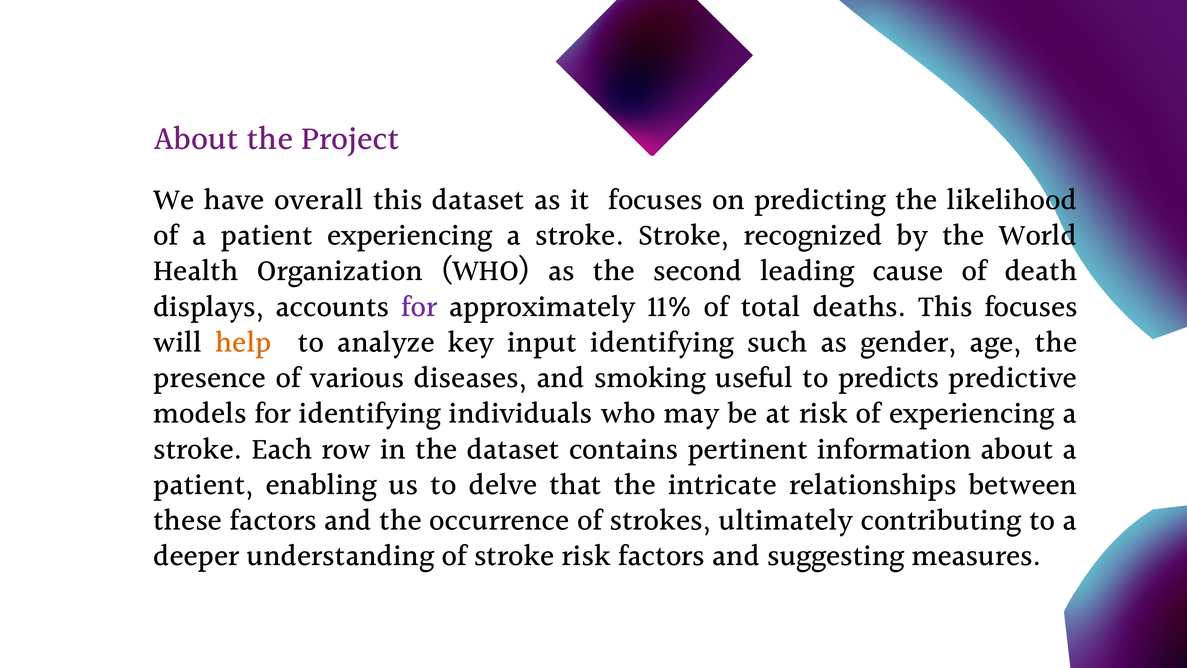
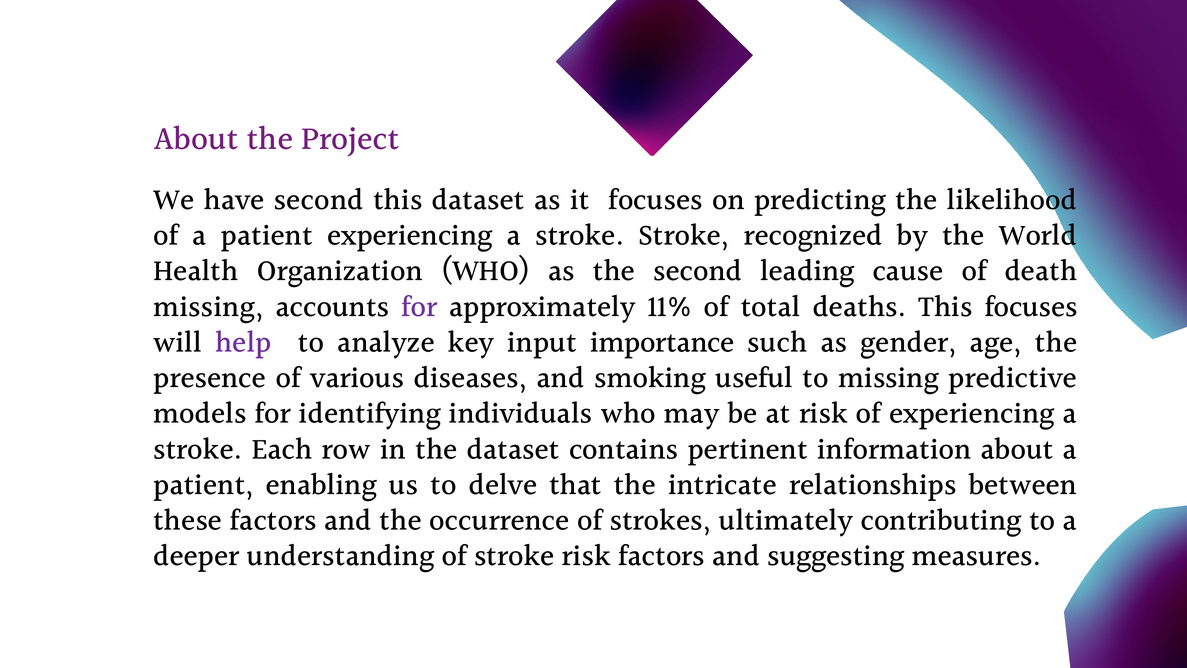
have overall: overall -> second (319, 201)
displays: displays -> missing (208, 308)
help colour: orange -> purple (243, 343)
input identifying: identifying -> importance (662, 343)
to predicts: predicts -> missing (889, 379)
